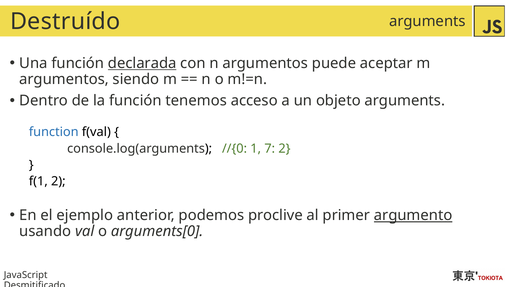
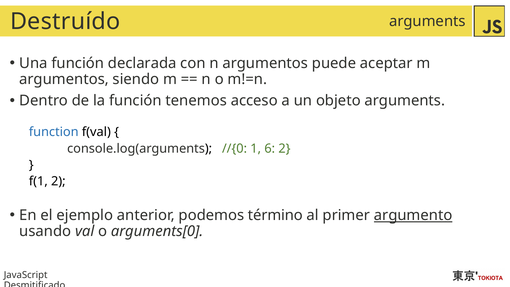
declarada underline: present -> none (142, 63)
7: 7 -> 6 (270, 148)
proclive: proclive -> término (275, 215)
